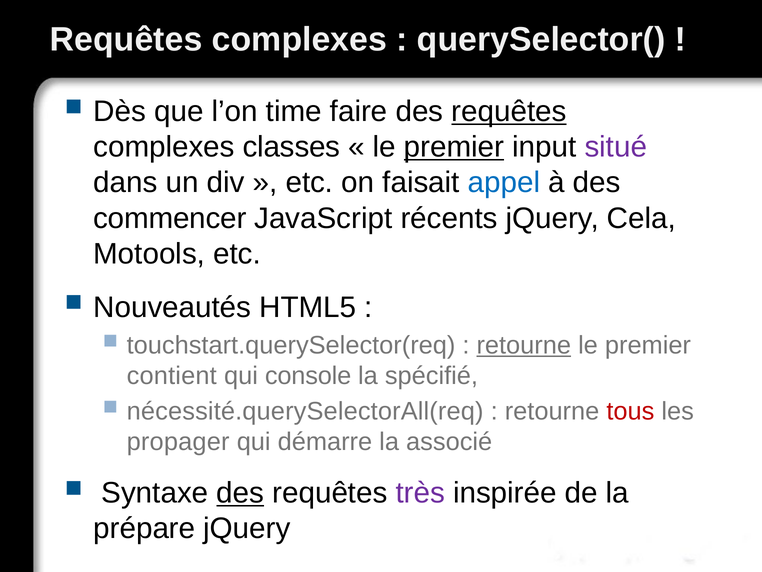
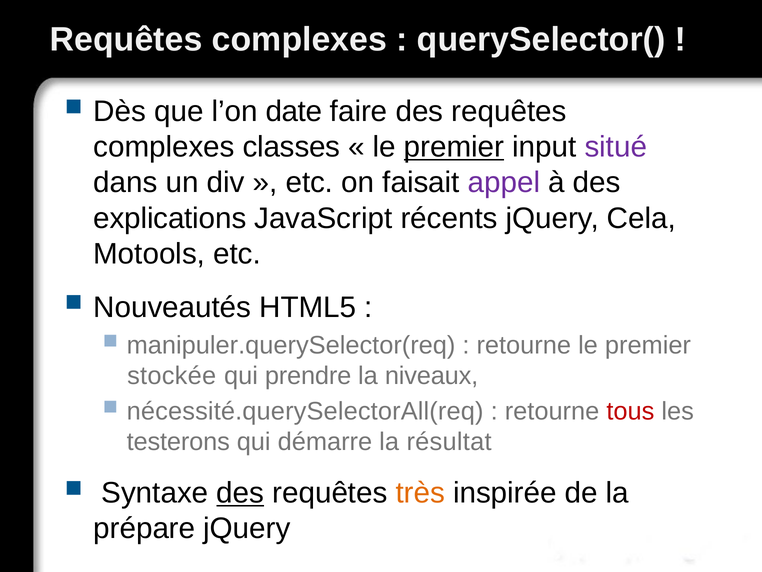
time: time -> date (294, 111)
requêtes underline: present -> none (509, 111)
appel colour: blue -> purple (504, 183)
commencer: commencer -> explications (170, 218)
touchstart.querySelector(req: touchstart.querySelector(req -> manipuler.querySelector(req (291, 345)
retourne underline: present -> none (524, 345)
contient: contient -> stockée (172, 375)
console: console -> prendre (308, 375)
spécifié: spécifié -> niveaux (432, 375)
propager: propager -> testerons (178, 441)
associé: associé -> résultat (449, 441)
très colour: purple -> orange (420, 493)
